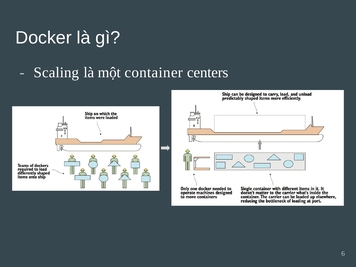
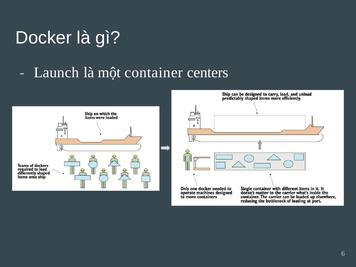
Scaling: Scaling -> Launch (56, 73)
